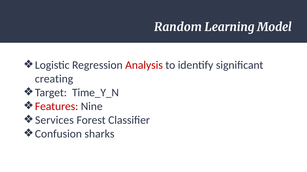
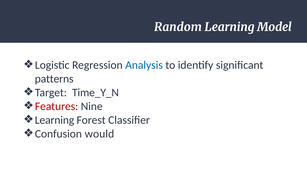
Analysis colour: red -> blue (144, 65)
creating: creating -> patterns (54, 79)
Services: Services -> Learning (55, 121)
sharks: sharks -> would (99, 134)
